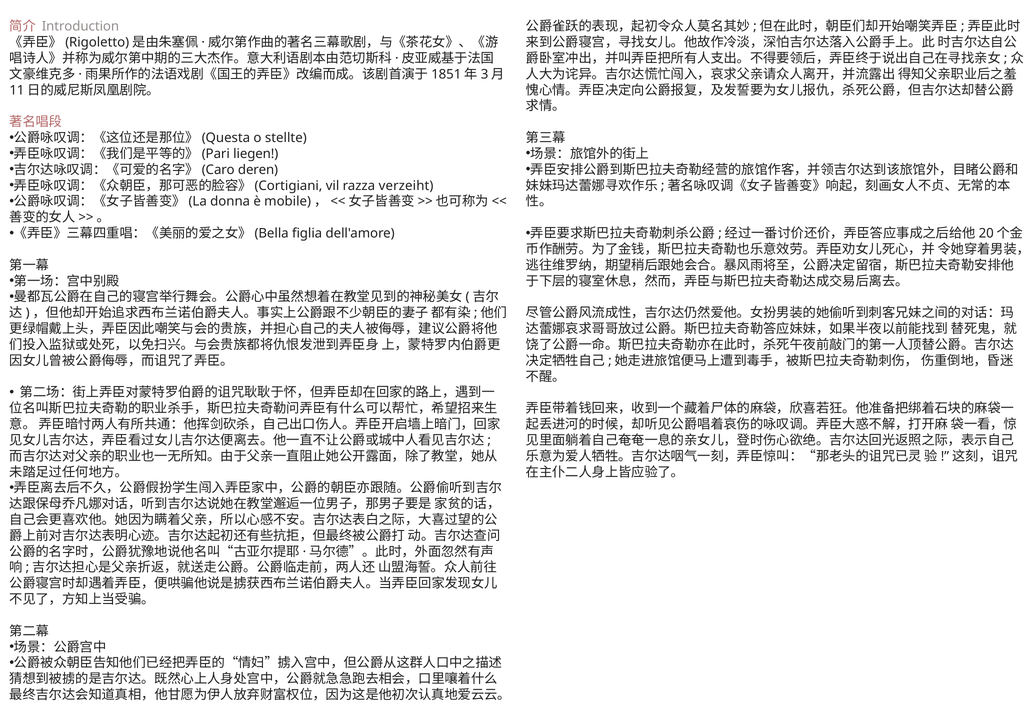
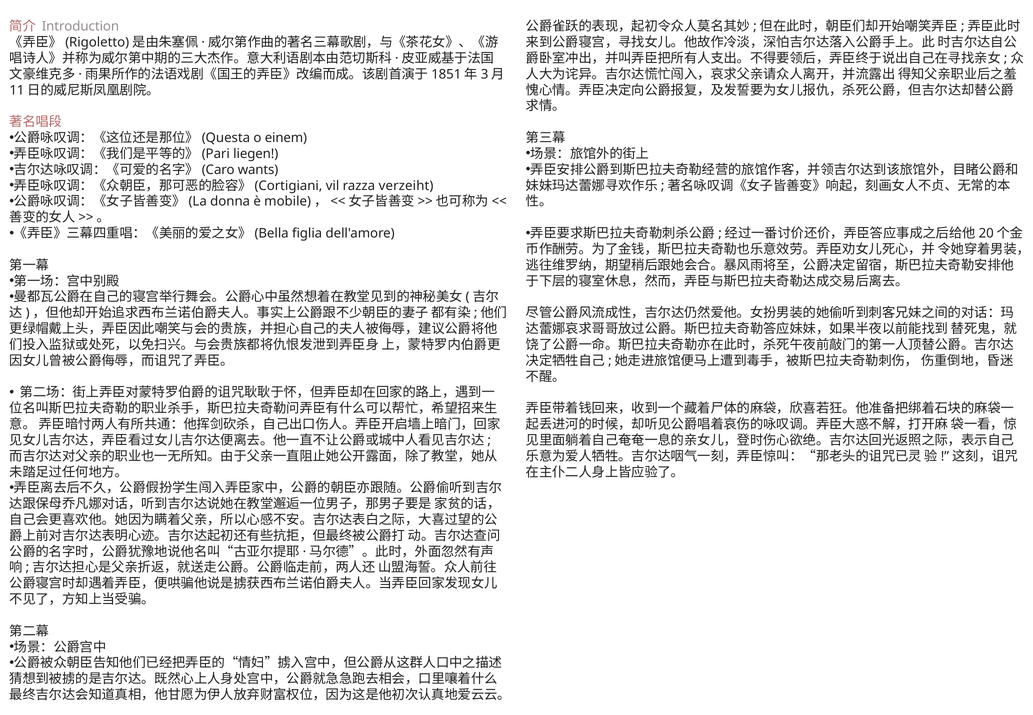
stellte: stellte -> einem (286, 138)
deren: deren -> wants (258, 170)
